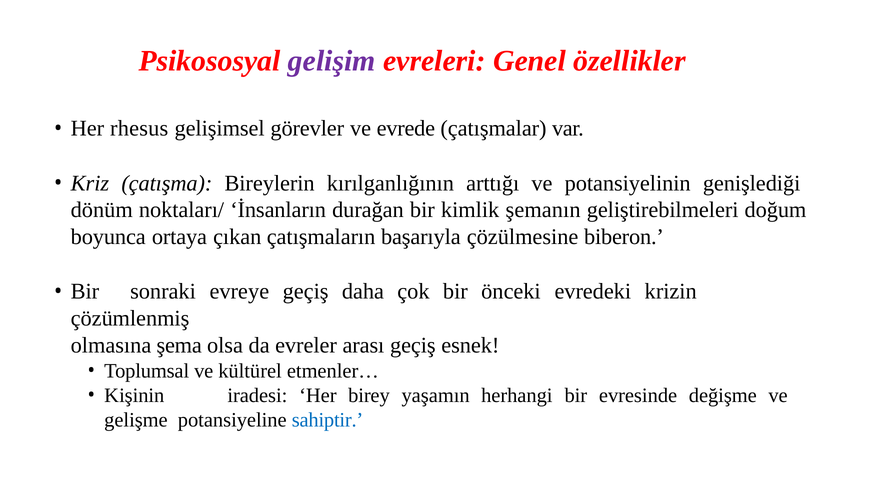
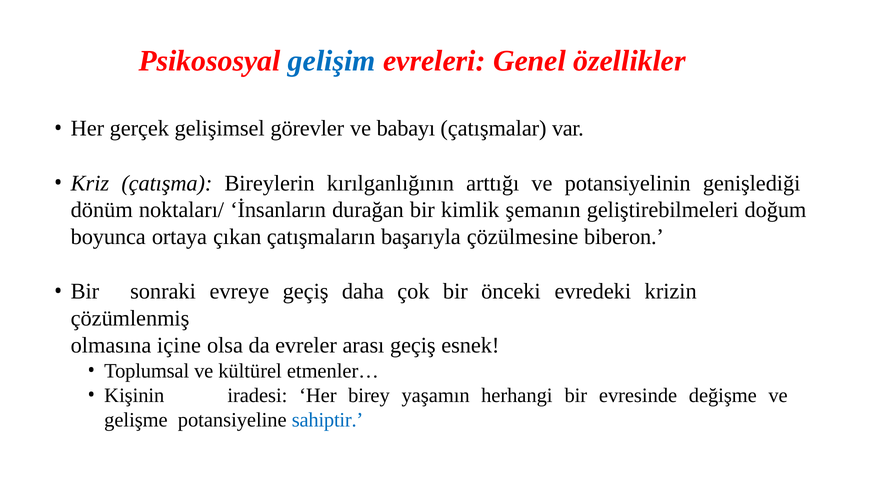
gelişim colour: purple -> blue (332, 61)
rhesus: rhesus -> gerçek (139, 128)
evrede: evrede -> babayı (406, 128)
şema: şema -> içine (179, 345)
